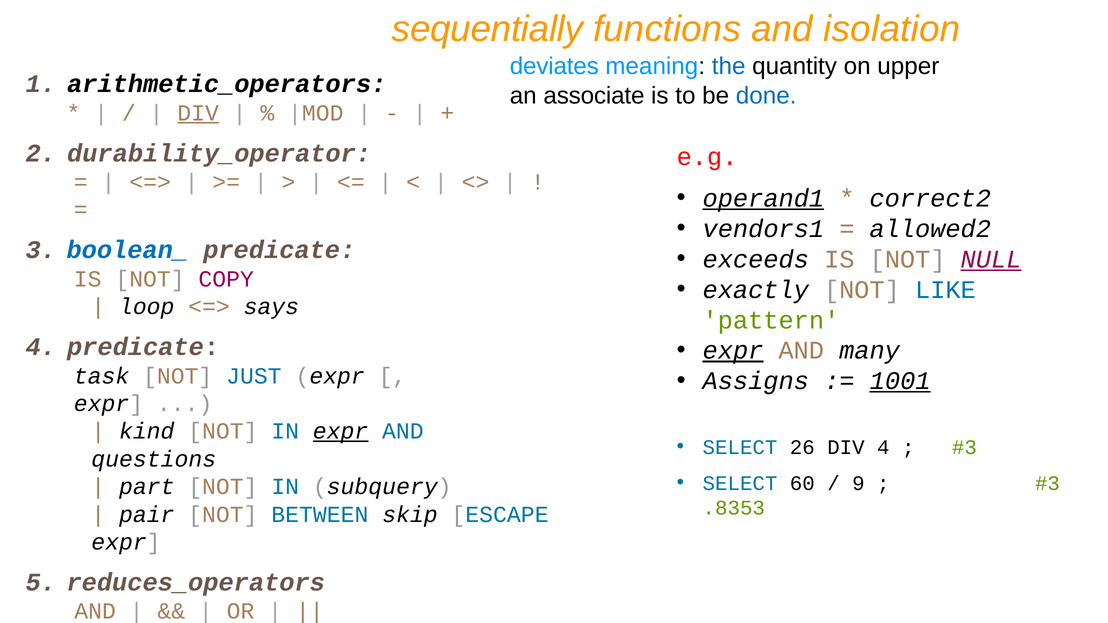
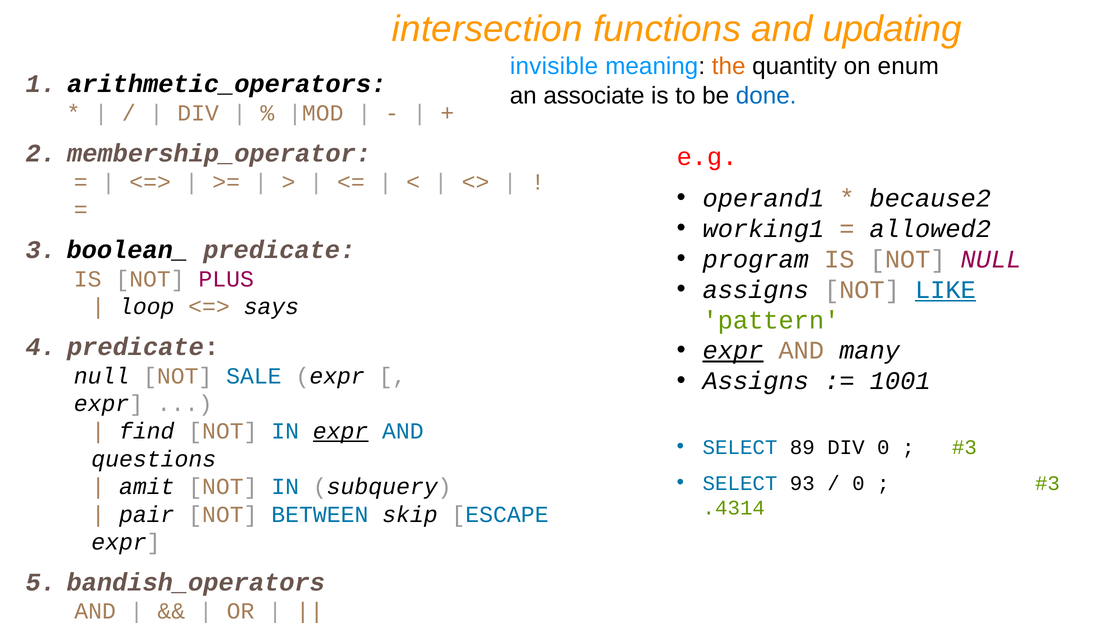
sequentially: sequentially -> intersection (487, 29)
isolation: isolation -> updating (892, 29)
deviates: deviates -> invisible (554, 67)
the colour: blue -> orange (729, 67)
upper: upper -> enum (908, 67)
DIV underline: present -> none (198, 113)
durability_operator: durability_operator -> membership_operator (219, 153)
operand1 underline: present -> none (763, 198)
correct2: correct2 -> because2 (930, 198)
vendors1: vendors1 -> working1 (763, 229)
boolean_ colour: blue -> black (127, 250)
exceeds: exceeds -> program (756, 259)
NULL underline: present -> none (991, 259)
COPY: COPY -> PLUS (226, 279)
exactly: exactly -> assigns (756, 290)
LIKE underline: none -> present (945, 290)
task: task -> null (102, 376)
JUST: JUST -> SALE (254, 376)
1001 underline: present -> none (900, 381)
kind: kind -> find (147, 431)
26: 26 -> 89 (802, 447)
DIV 4: 4 -> 0 (883, 447)
60: 60 -> 93 (802, 483)
9: 9 -> 0 (858, 483)
part: part -> amit (147, 487)
.8353: .8353 -> .4314 (734, 508)
reduces_operators: reduces_operators -> bandish_operators (196, 583)
